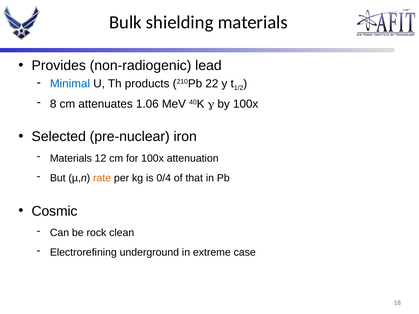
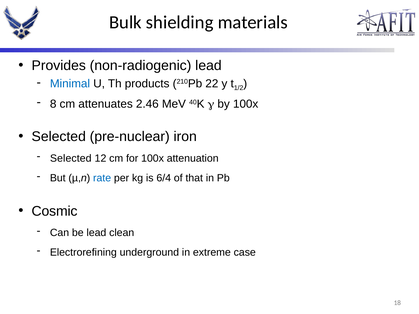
1.06: 1.06 -> 2.46 (147, 104)
Materials: Materials -> Selected (71, 158)
rate colour: orange -> blue (102, 178)
0/4: 0/4 -> 6/4 (164, 178)
be rock: rock -> lead (96, 233)
